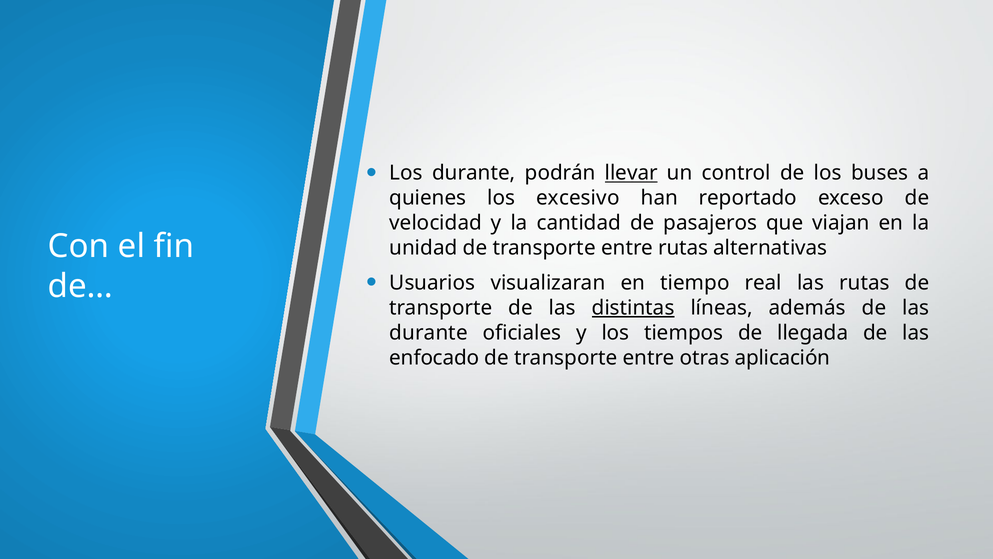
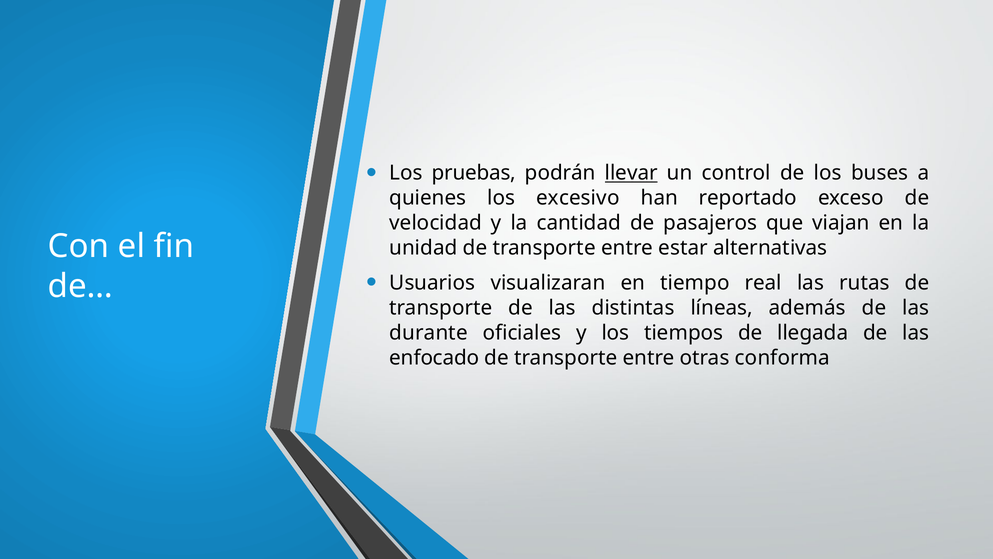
Los durante: durante -> pruebas (474, 173)
entre rutas: rutas -> estar (683, 248)
distintas underline: present -> none (633, 308)
aplicación: aplicación -> conforma (782, 357)
